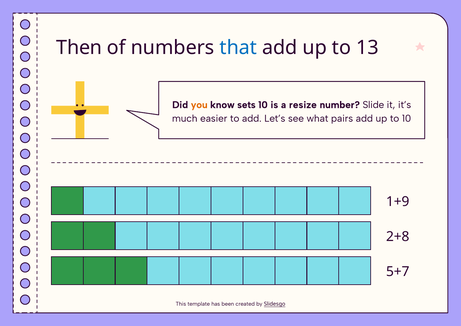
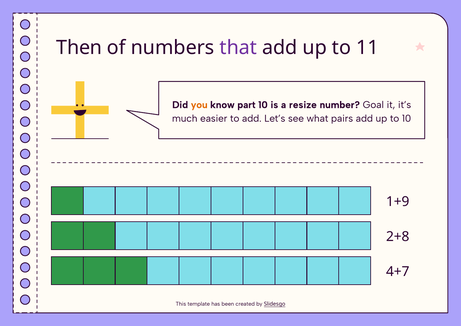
that colour: blue -> purple (238, 48)
13: 13 -> 11 (367, 48)
sets: sets -> part (246, 105)
Slide: Slide -> Goal (373, 105)
5+7: 5+7 -> 4+7 (398, 272)
